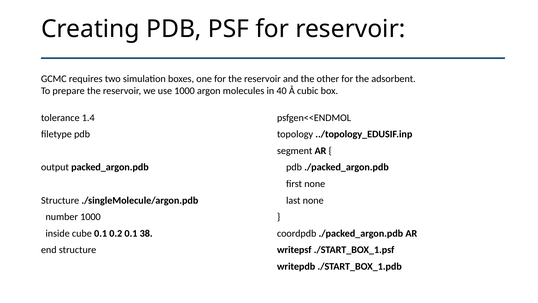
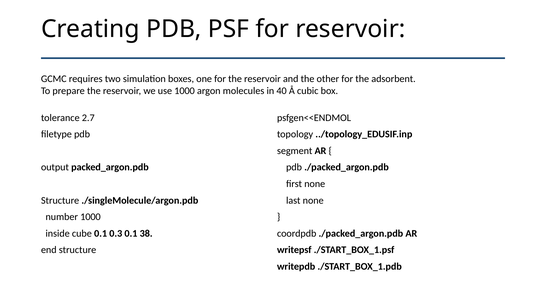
1.4: 1.4 -> 2.7 (88, 118)
0.2: 0.2 -> 0.3 (116, 233)
